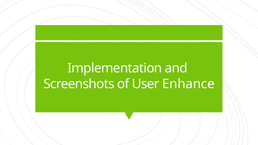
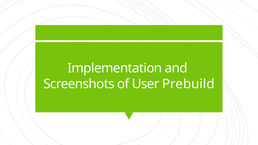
Enhance: Enhance -> Prebuild (188, 84)
